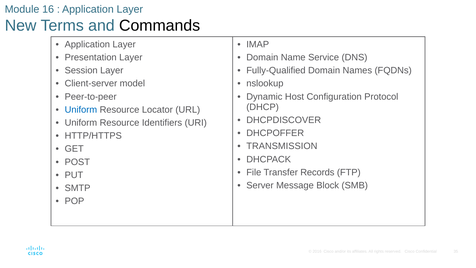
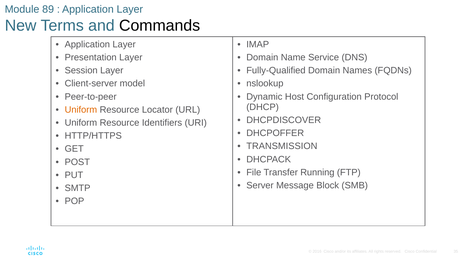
16: 16 -> 89 (48, 9)
Uniform colour: blue -> orange (81, 110)
Records: Records -> Running (317, 172)
